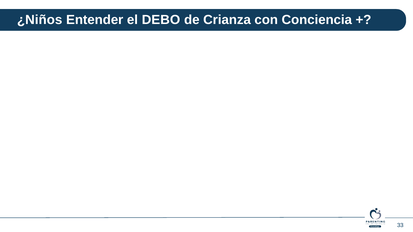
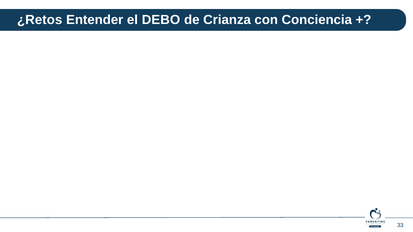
¿Niños: ¿Niños -> ¿Retos (40, 20)
